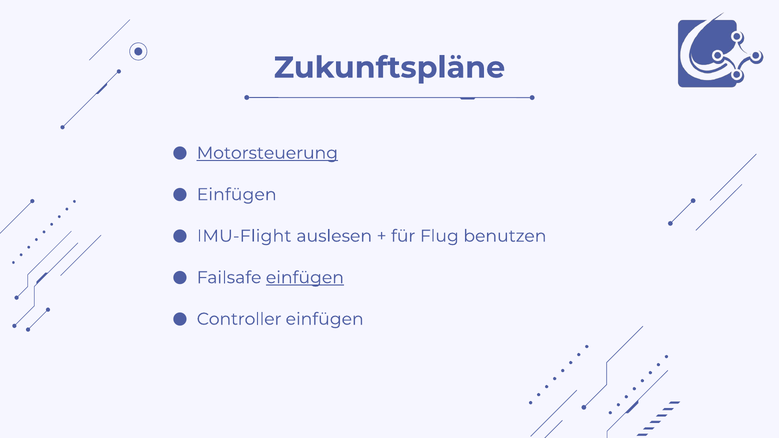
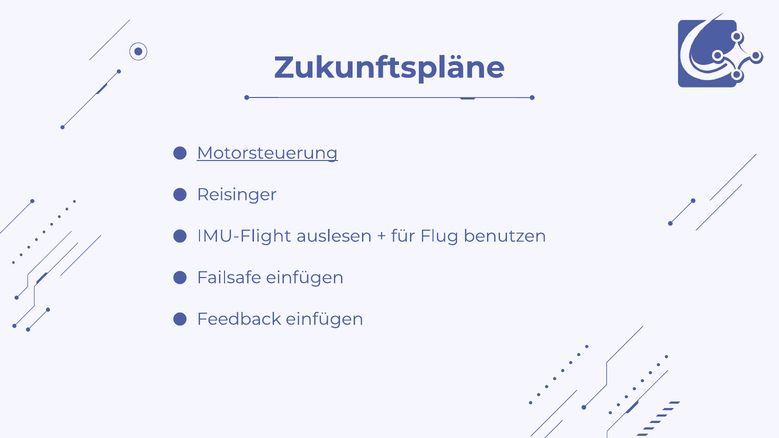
Einfügen: Einfügen -> Reisinger (237, 195)
einfügen underline: present -> none (305, 278)
Controller: Controller -> Feedback (239, 319)
